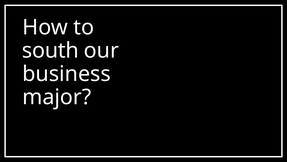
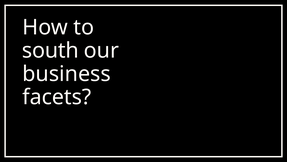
major: major -> facets (57, 97)
